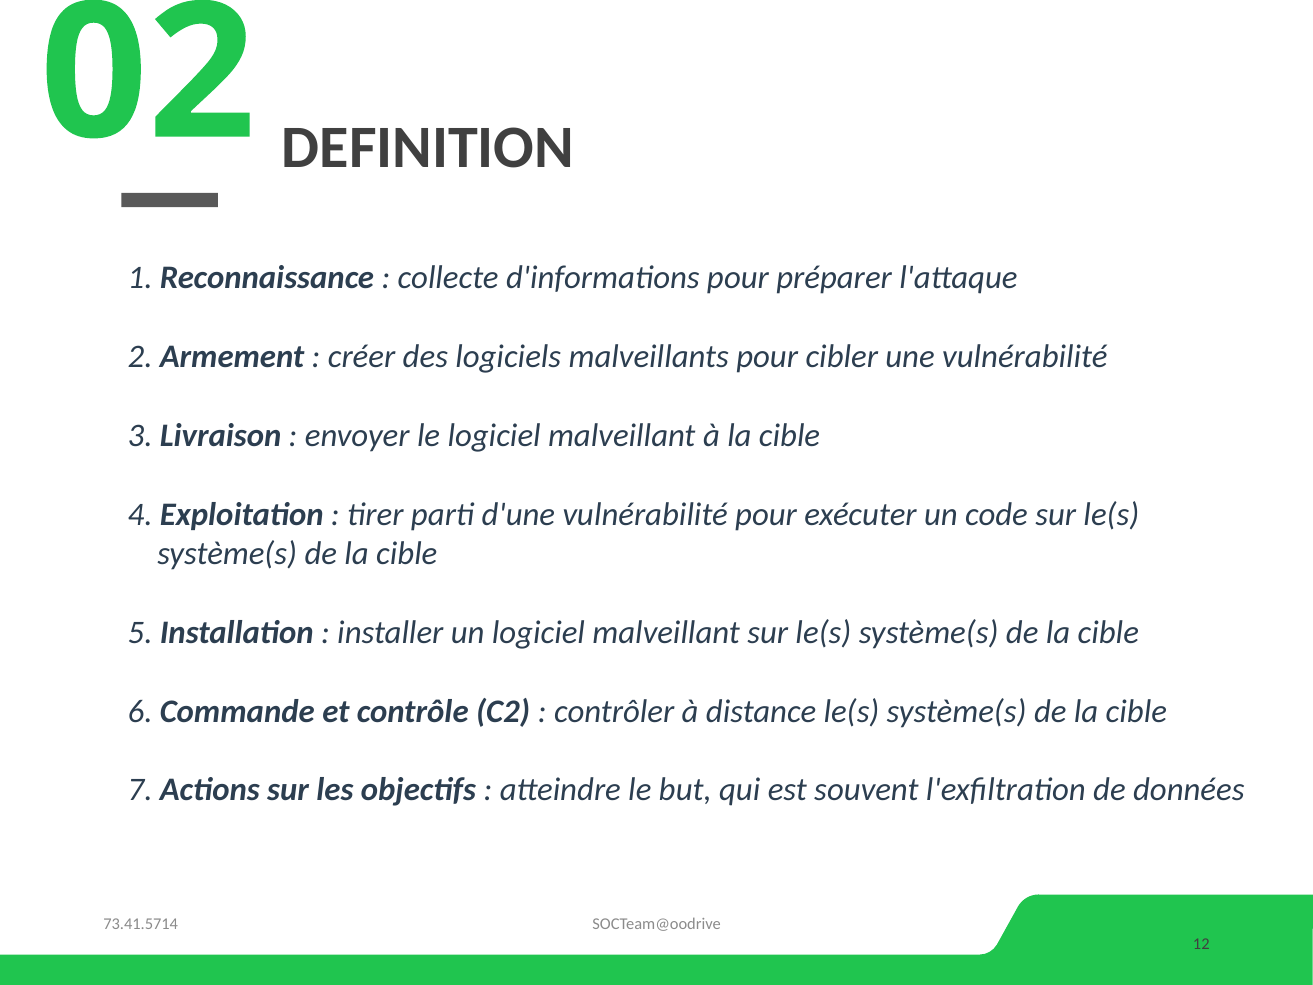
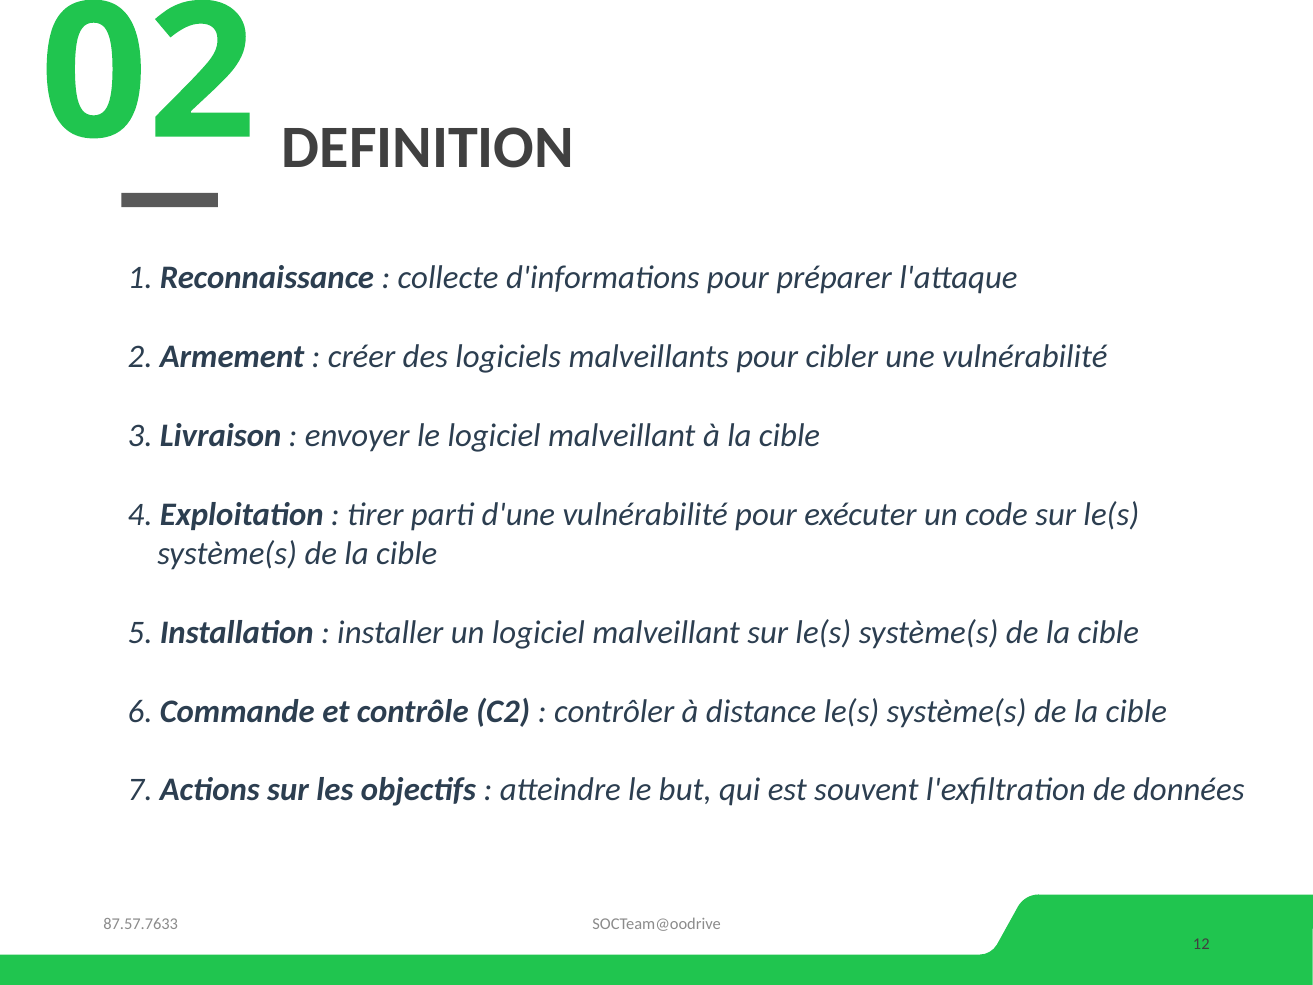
73.41.5714: 73.41.5714 -> 87.57.7633 (141, 923)
